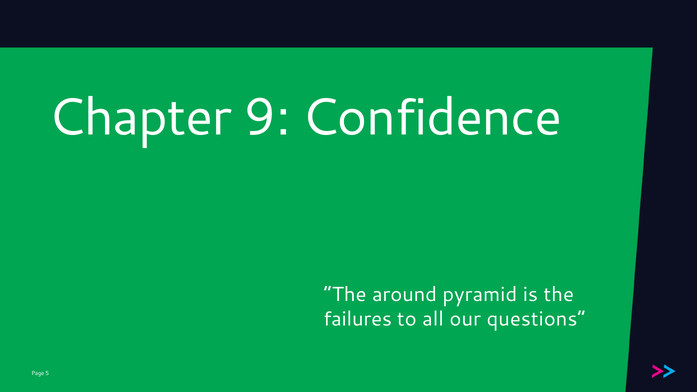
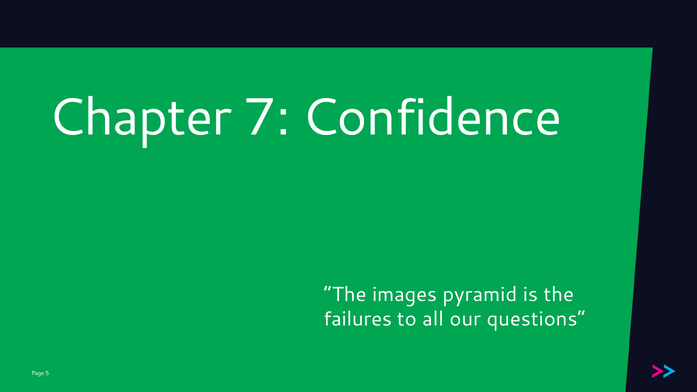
9: 9 -> 7 (267, 118)
around: around -> images (405, 295)
